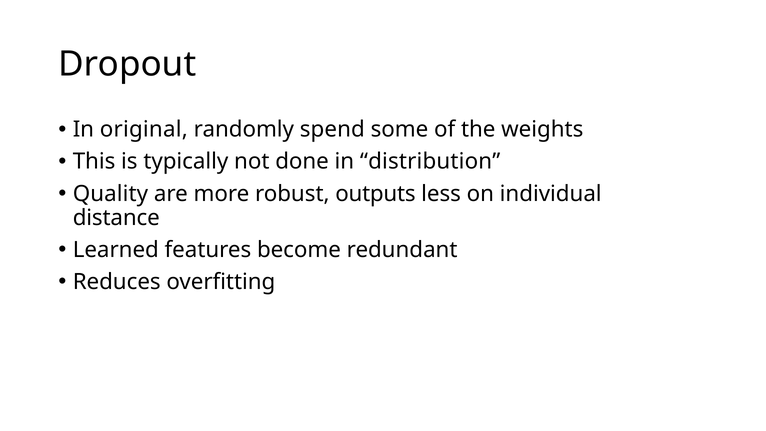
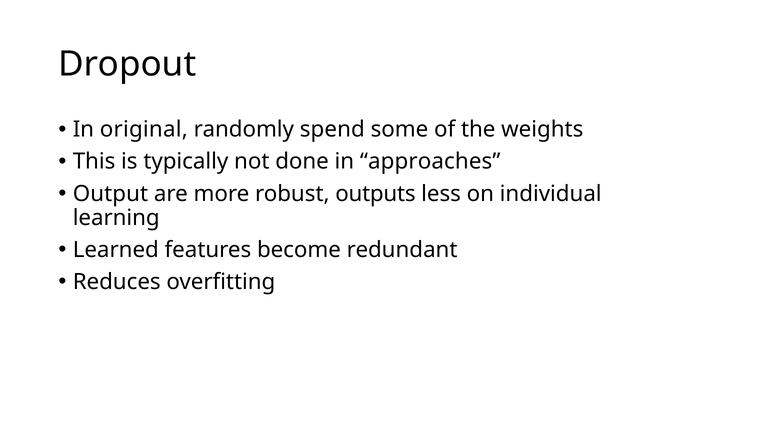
distribution: distribution -> approaches (430, 162)
Quality: Quality -> Output (110, 194)
distance: distance -> learning (116, 218)
